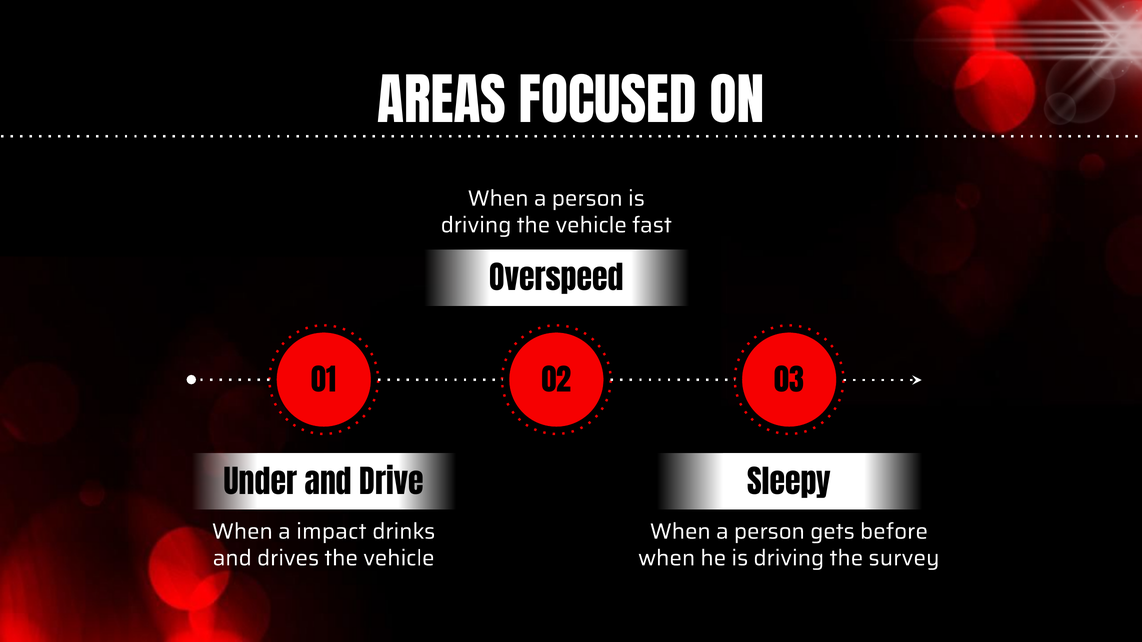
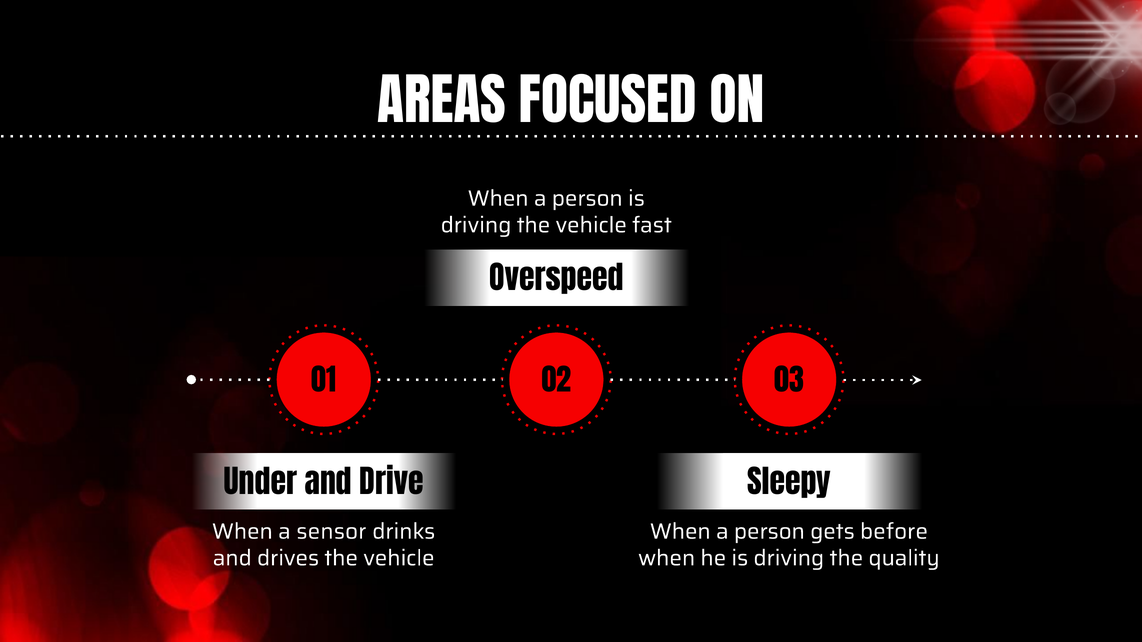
impact: impact -> sensor (331, 532)
survey: survey -> quality (904, 558)
